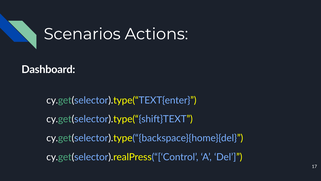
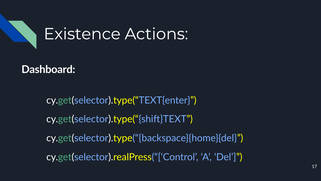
Scenarios: Scenarios -> Existence (82, 34)
